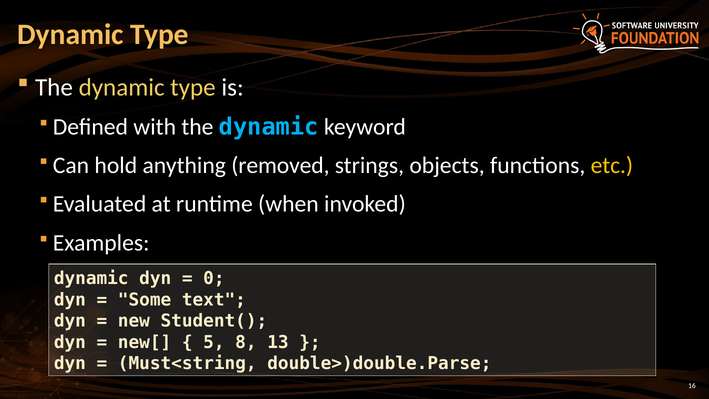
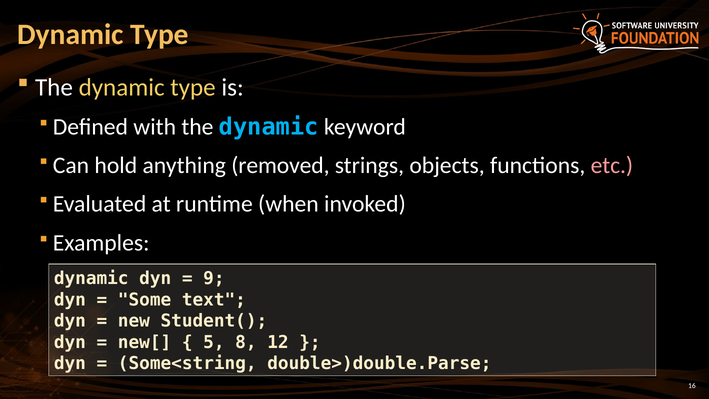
etc colour: yellow -> pink (612, 165)
0: 0 -> 9 (214, 278)
13: 13 -> 12 (278, 342)
Must<string: Must<string -> Some<string (187, 364)
